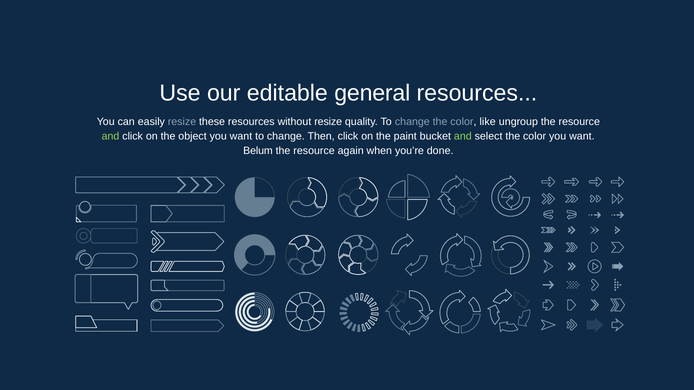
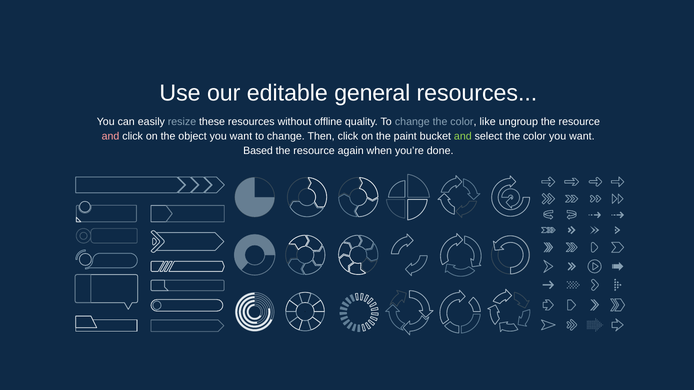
without resize: resize -> offline (328, 122)
and colour: light green -> pink (111, 136)
Belum: Belum -> Based (258, 151)
